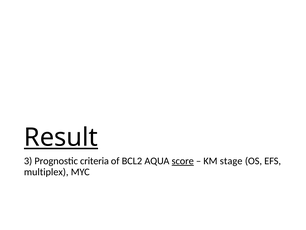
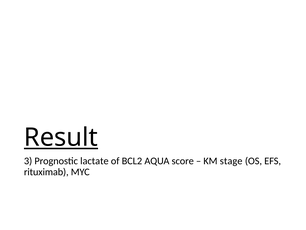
criteria: criteria -> lactate (94, 161)
score underline: present -> none (183, 161)
multiplex: multiplex -> rituximab (46, 172)
